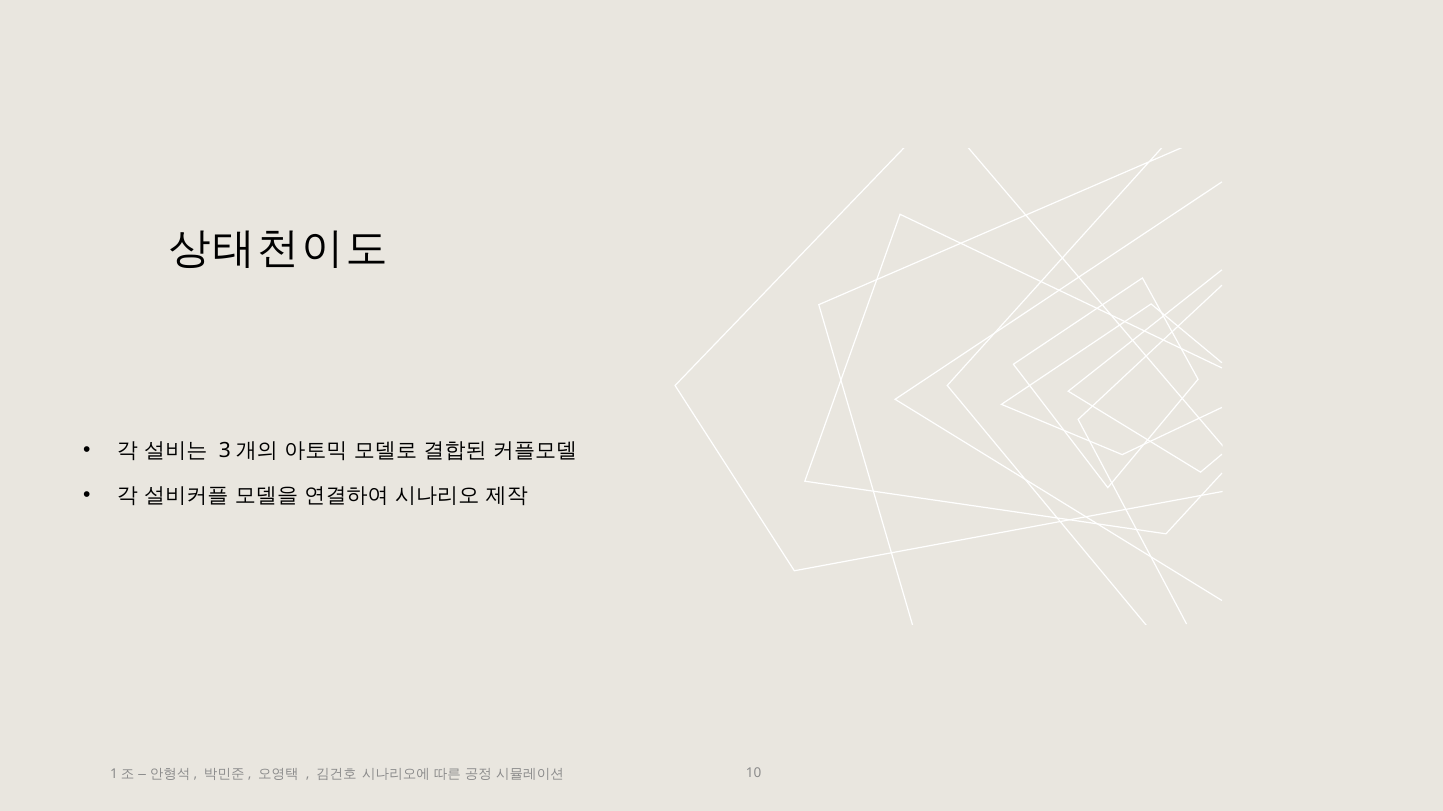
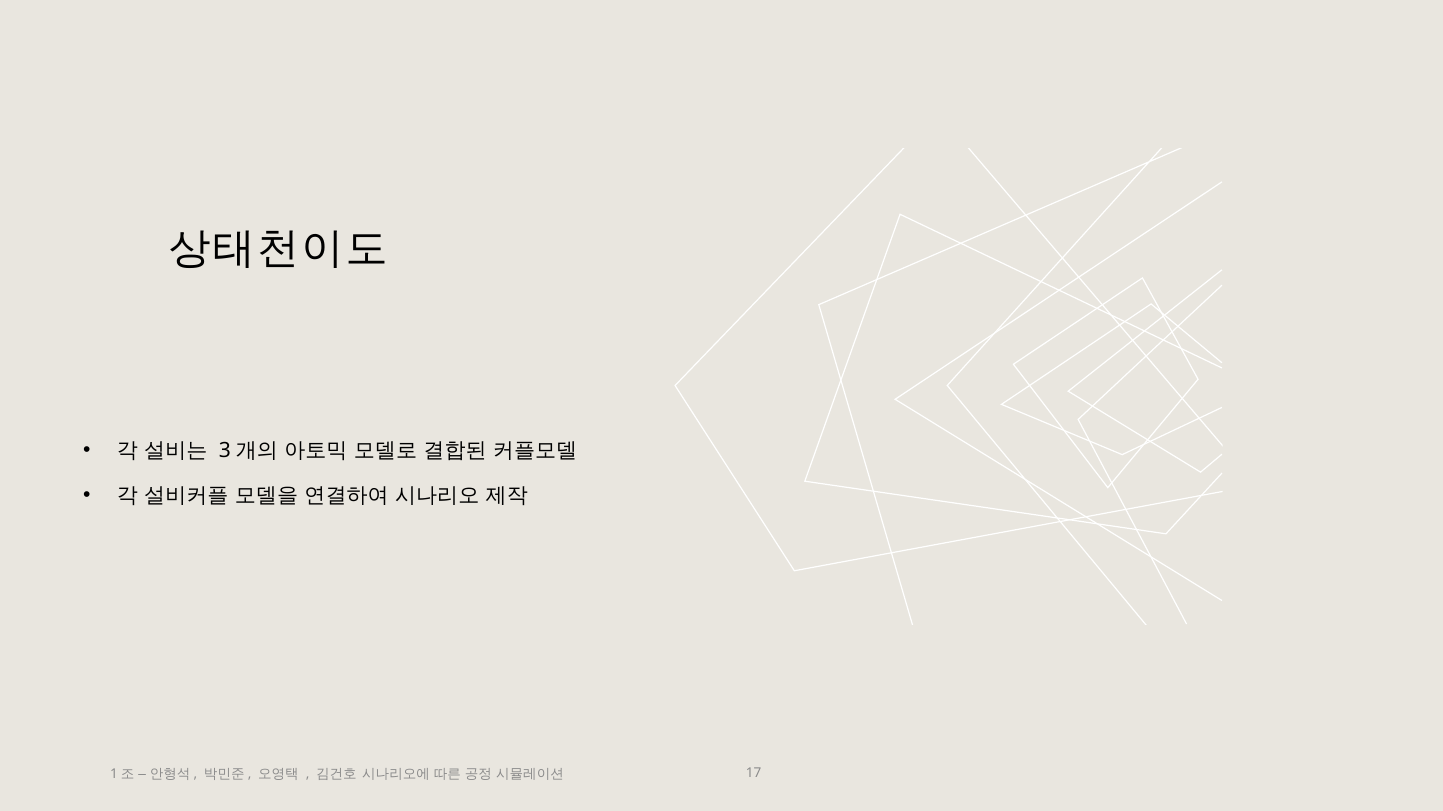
10: 10 -> 17 (754, 774)
